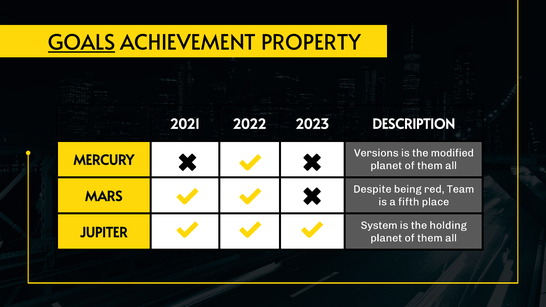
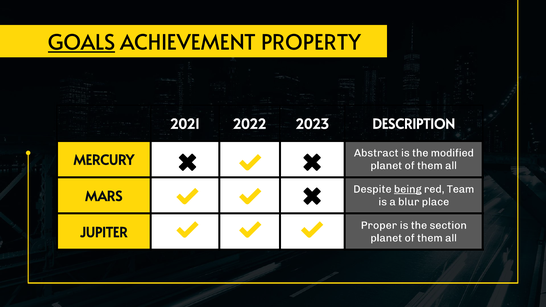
Versions: Versions -> Abstract (376, 153)
being underline: none -> present (408, 189)
fifth: fifth -> blur (409, 202)
System: System -> Proper (379, 225)
holding: holding -> section (448, 225)
